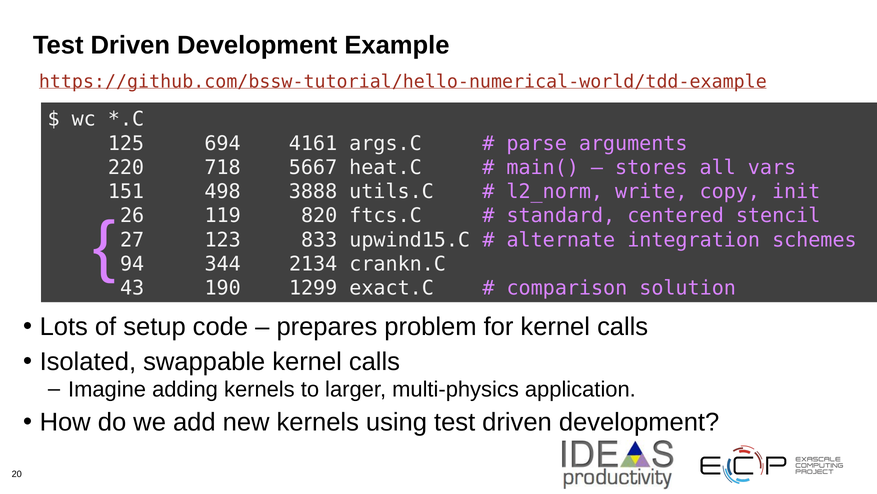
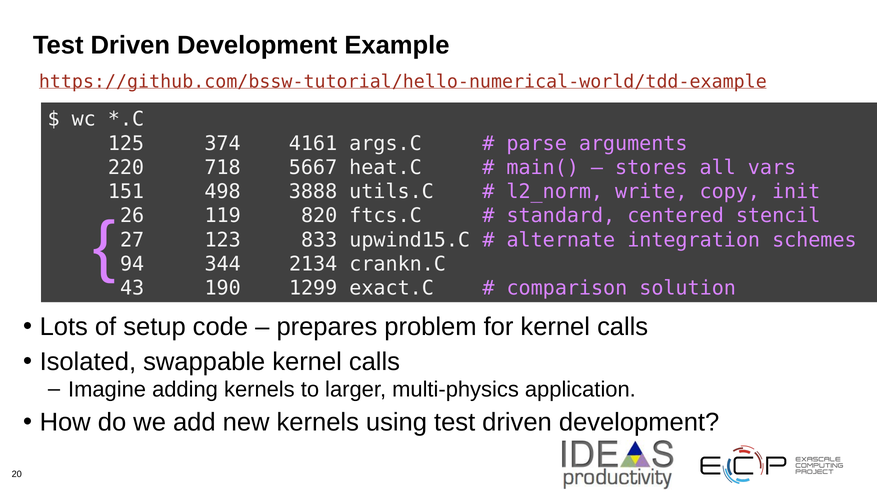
694: 694 -> 374 (223, 143)
